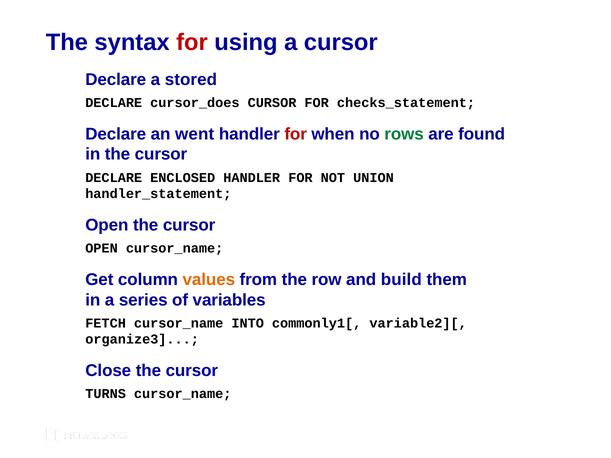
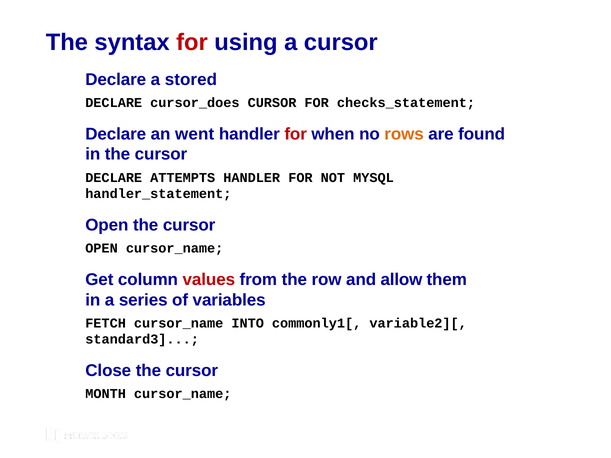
rows colour: green -> orange (404, 134)
ENCLOSED: ENCLOSED -> ATTEMPTS (183, 178)
NOT UNION: UNION -> MYSQL (374, 178)
values colour: orange -> red (209, 280)
build: build -> allow (401, 280)
organize3: organize3 -> standard3 (142, 340)
TURNS: TURNS -> MONTH (106, 394)
